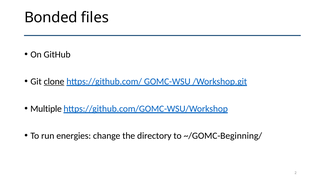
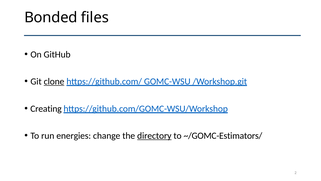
Multiple: Multiple -> Creating (46, 108)
directory underline: none -> present (154, 135)
~/GOMC-Beginning/: ~/GOMC-Beginning/ -> ~/GOMC-Estimators/ (223, 135)
